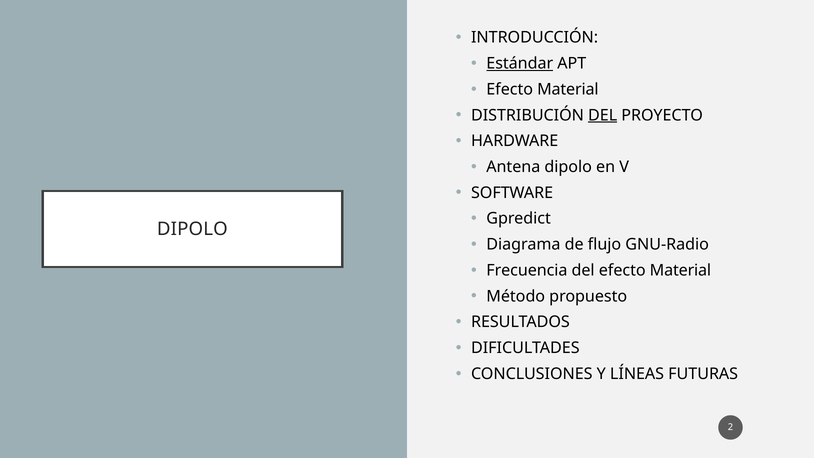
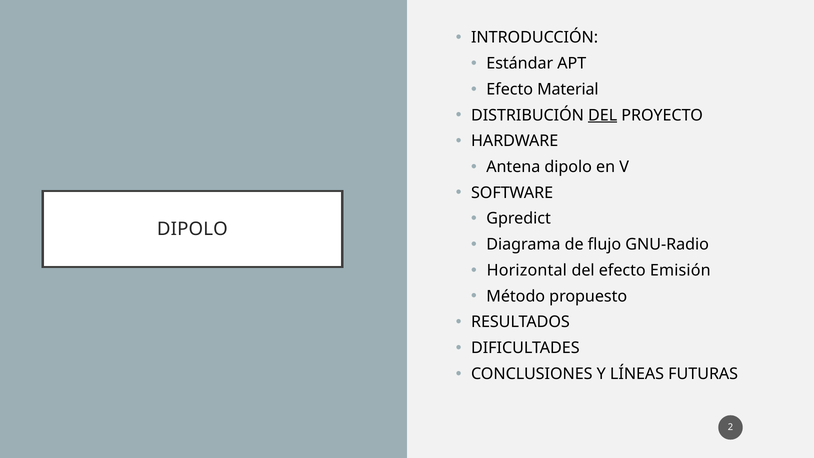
Estándar underline: present -> none (520, 63)
Frecuencia: Frecuencia -> Horizontal (527, 270)
del efecto Material: Material -> Emisión (680, 270)
